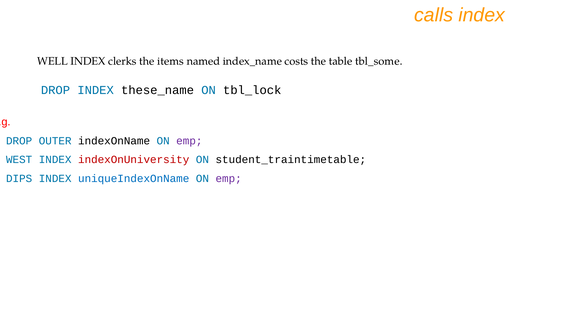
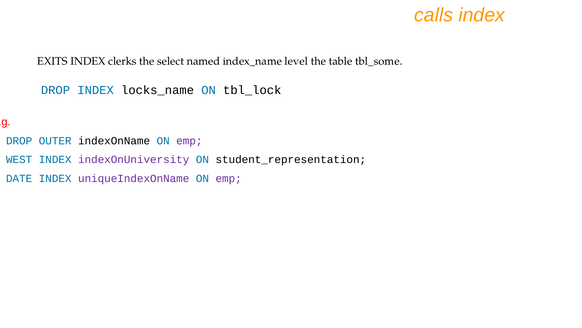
WELL: WELL -> EXITS (52, 61)
items: items -> select (171, 61)
costs: costs -> level (296, 61)
these_name: these_name -> locks_name (158, 90)
indexOnUniversity colour: red -> purple (134, 159)
student_traintimetable: student_traintimetable -> student_representation (291, 159)
DIPS: DIPS -> DATE (19, 178)
uniqueIndexOnName colour: blue -> purple (134, 178)
